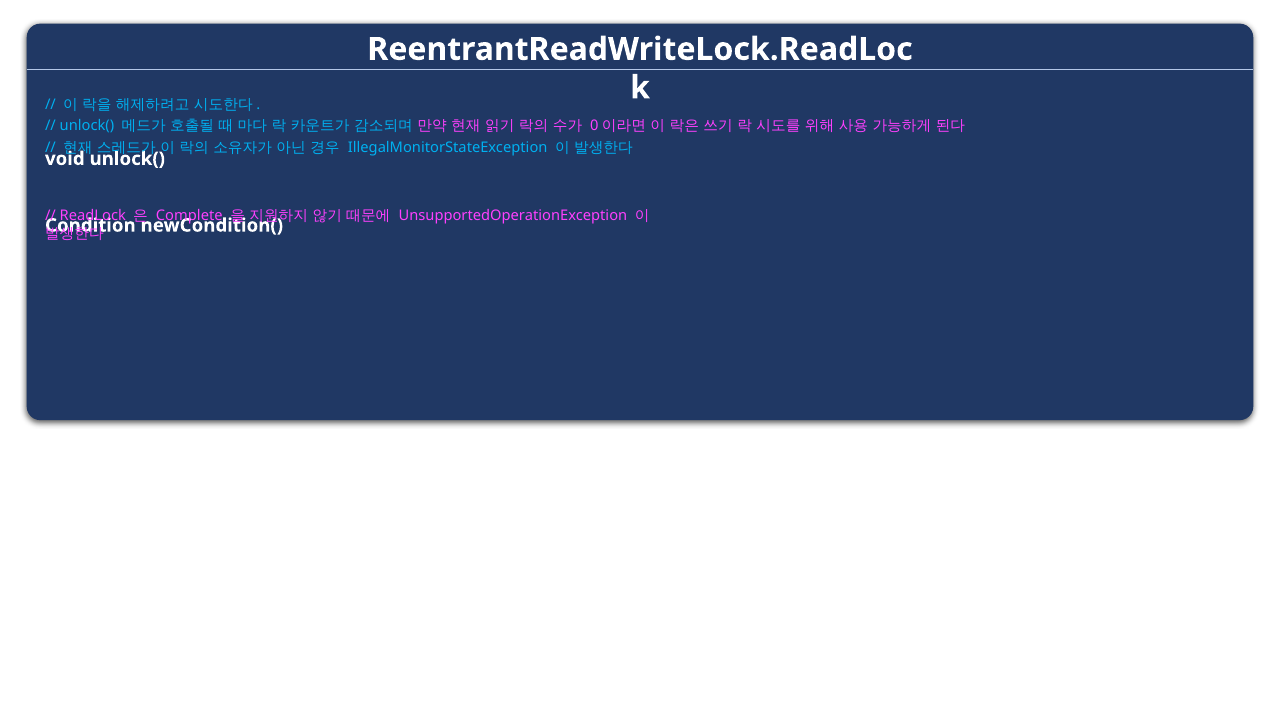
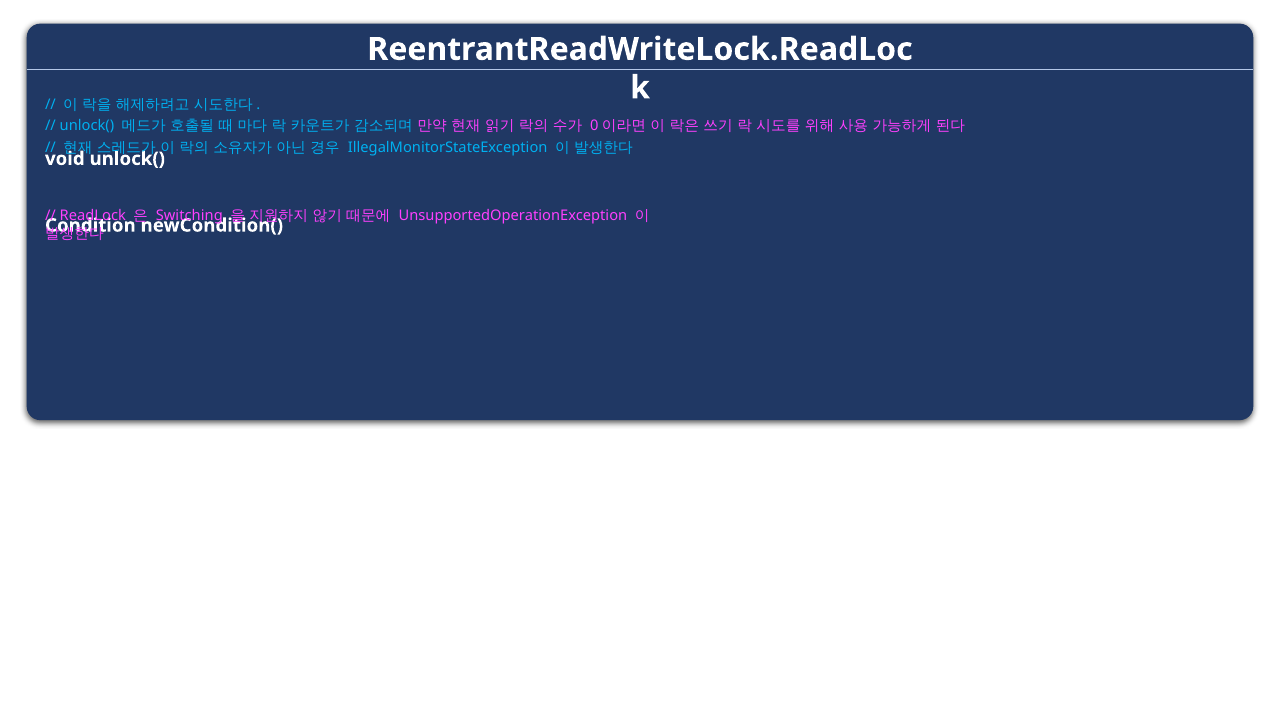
Complete: Complete -> Switching (189, 216)
